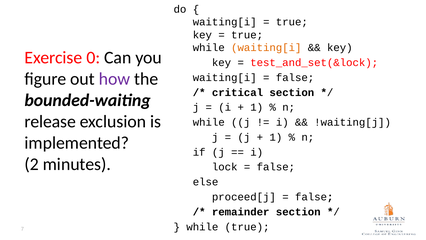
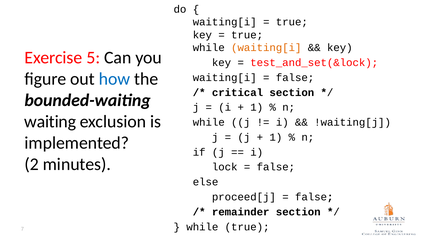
0: 0 -> 5 (93, 57)
how colour: purple -> blue (114, 79)
release: release -> waiting (50, 121)
